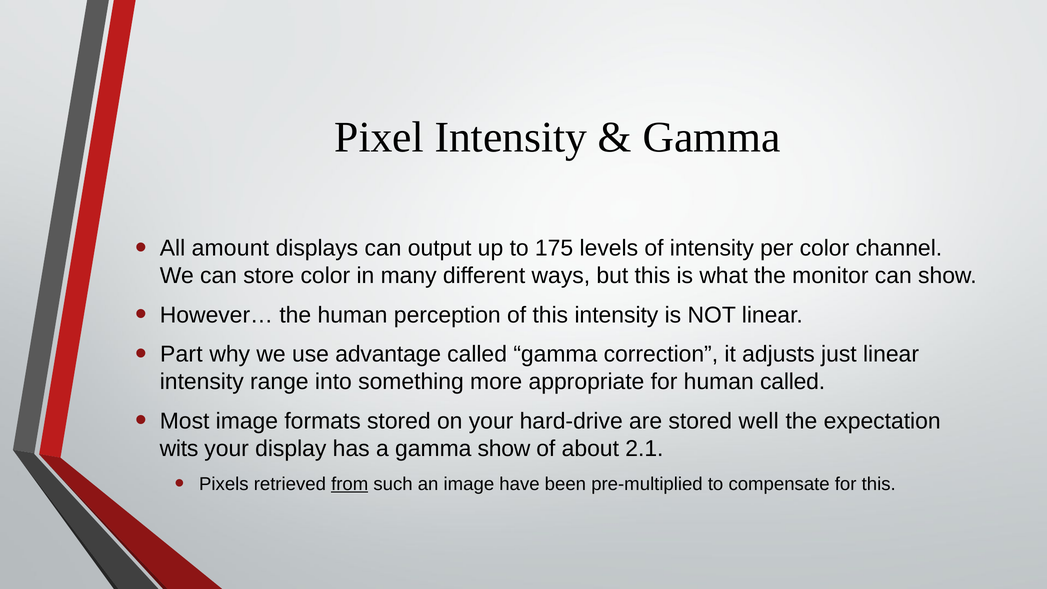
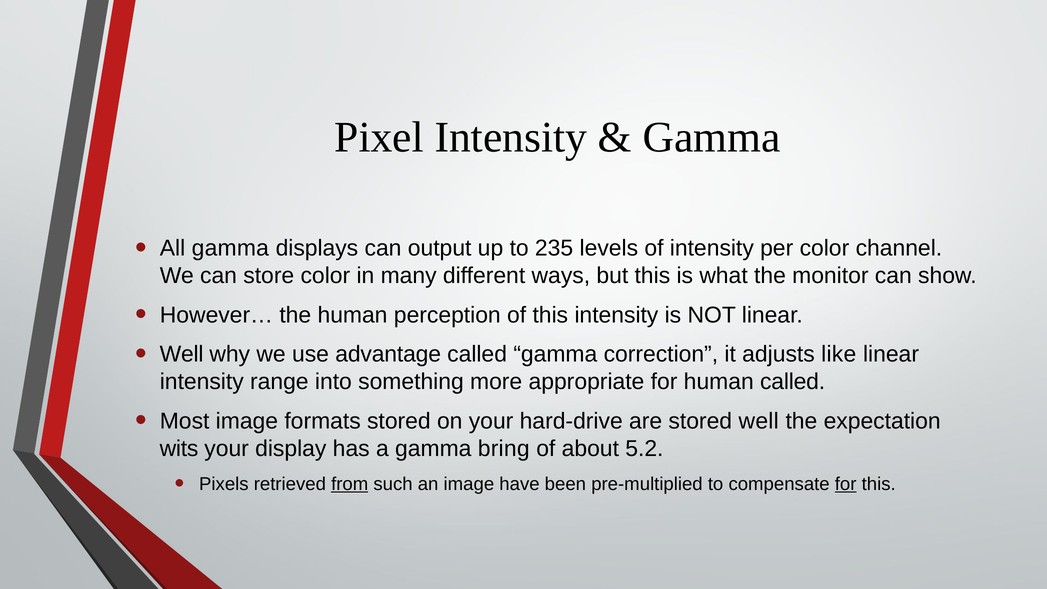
All amount: amount -> gamma (230, 248)
175: 175 -> 235 (554, 248)
Part: Part -> Well (182, 354)
just: just -> like (839, 354)
gamma show: show -> bring (504, 448)
2.1: 2.1 -> 5.2 (644, 448)
for underline: none -> present (846, 484)
